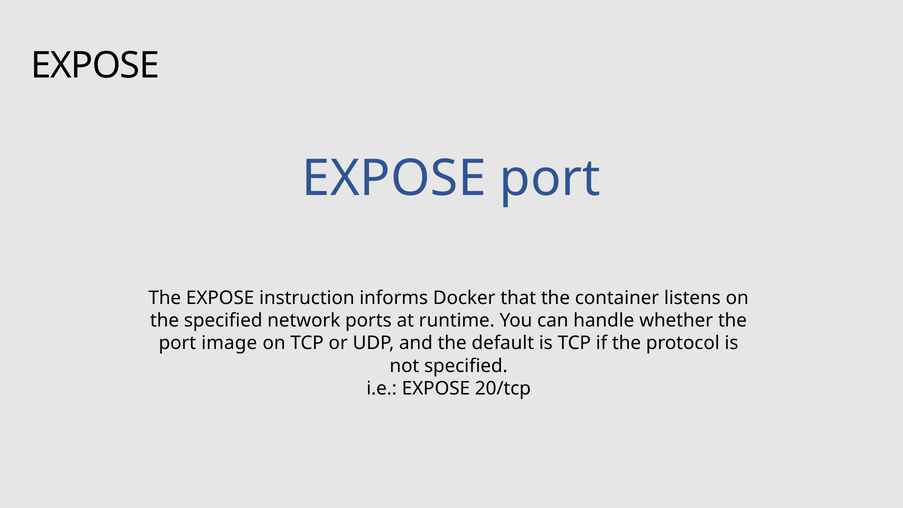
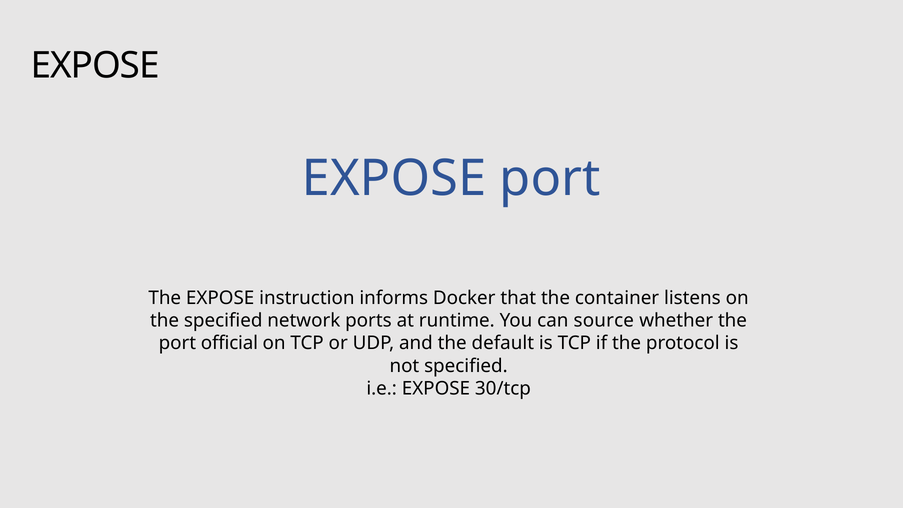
handle: handle -> source (604, 321)
image: image -> official (229, 343)
20/tcp: 20/tcp -> 30/tcp (503, 388)
